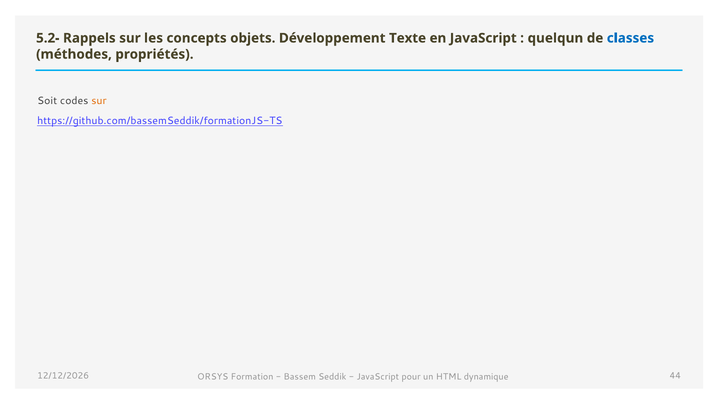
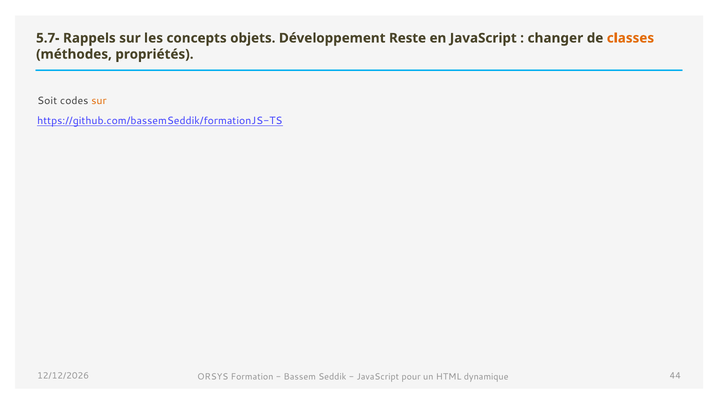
5.2-: 5.2- -> 5.7- (48, 38)
Texte: Texte -> Reste (408, 38)
quelqun: quelqun -> changer (555, 38)
classes colour: blue -> orange (630, 38)
